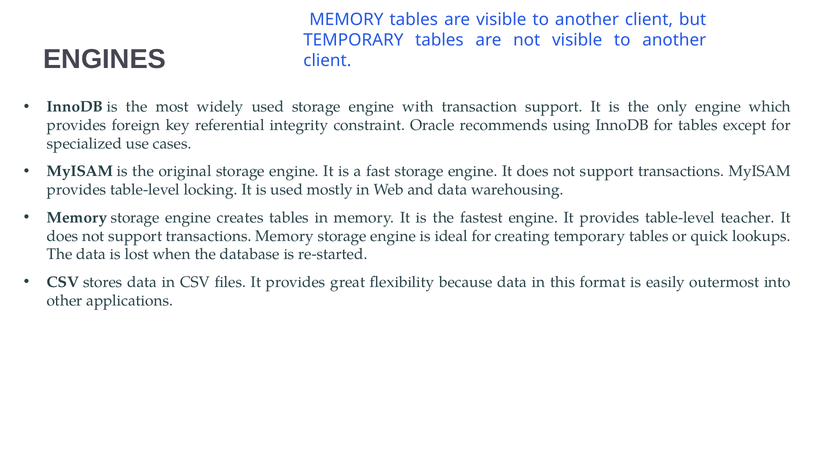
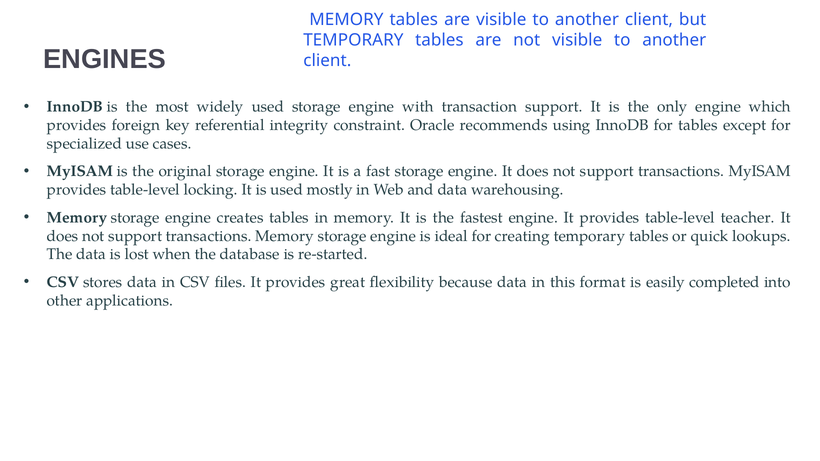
outermost: outermost -> completed (724, 282)
